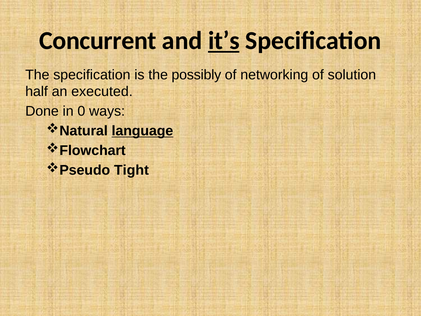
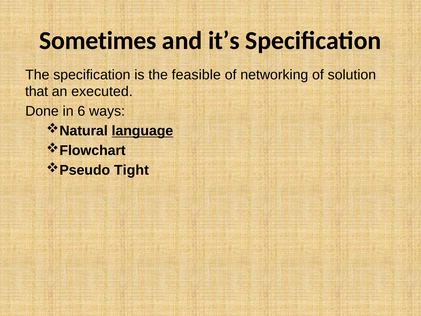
Concurrent: Concurrent -> Sometimes (98, 41)
it’s underline: present -> none (224, 41)
possibly: possibly -> feasible (196, 75)
half: half -> that (37, 92)
0: 0 -> 6 (81, 111)
